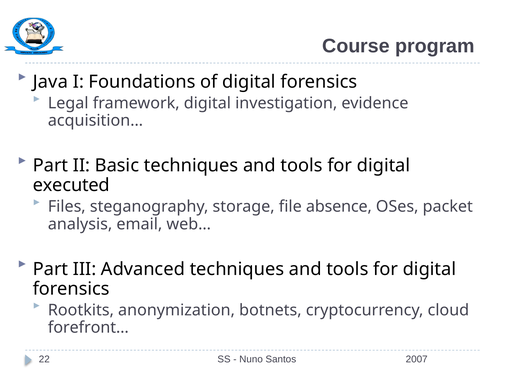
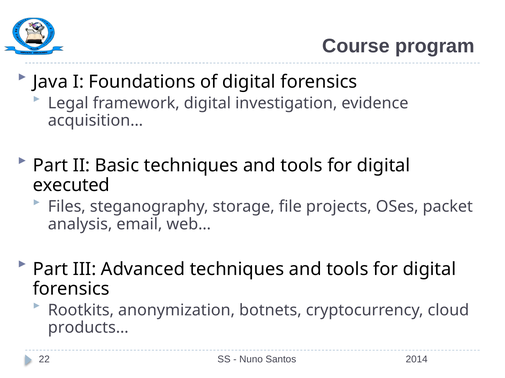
absence: absence -> projects (339, 207)
forefront…: forefront… -> products… (88, 328)
2007: 2007 -> 2014 (417, 360)
